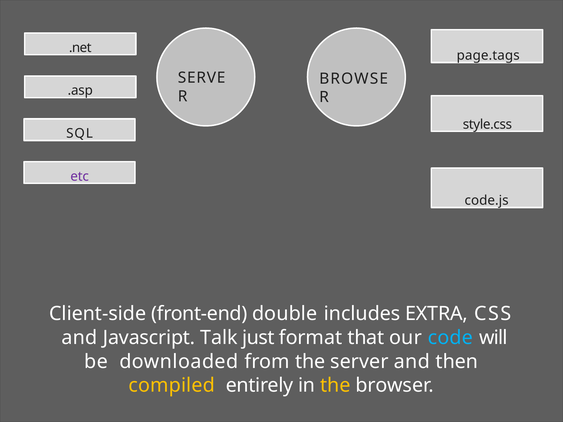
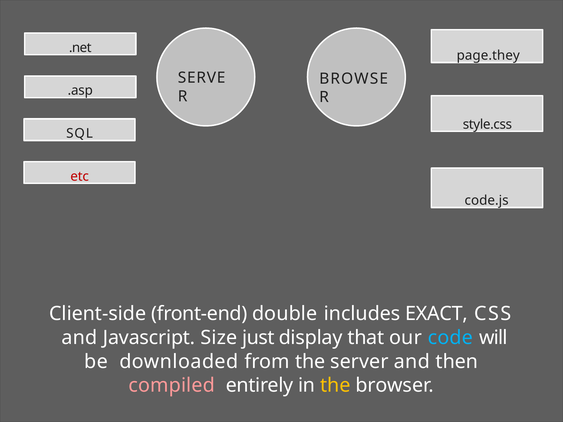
page.tags: page.tags -> page.they (488, 55)
etc colour: purple -> red (80, 176)
EXTRA: EXTRA -> EXACT (436, 314)
Talk: Talk -> Size (219, 338)
format: format -> display (311, 338)
compiled colour: yellow -> pink (172, 386)
